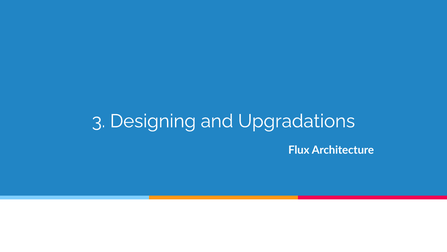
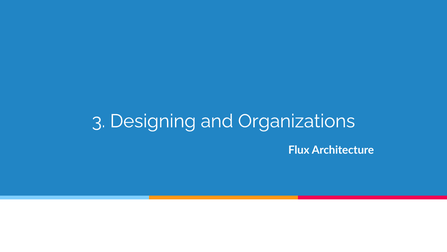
Upgradations: Upgradations -> Organizations (297, 121)
